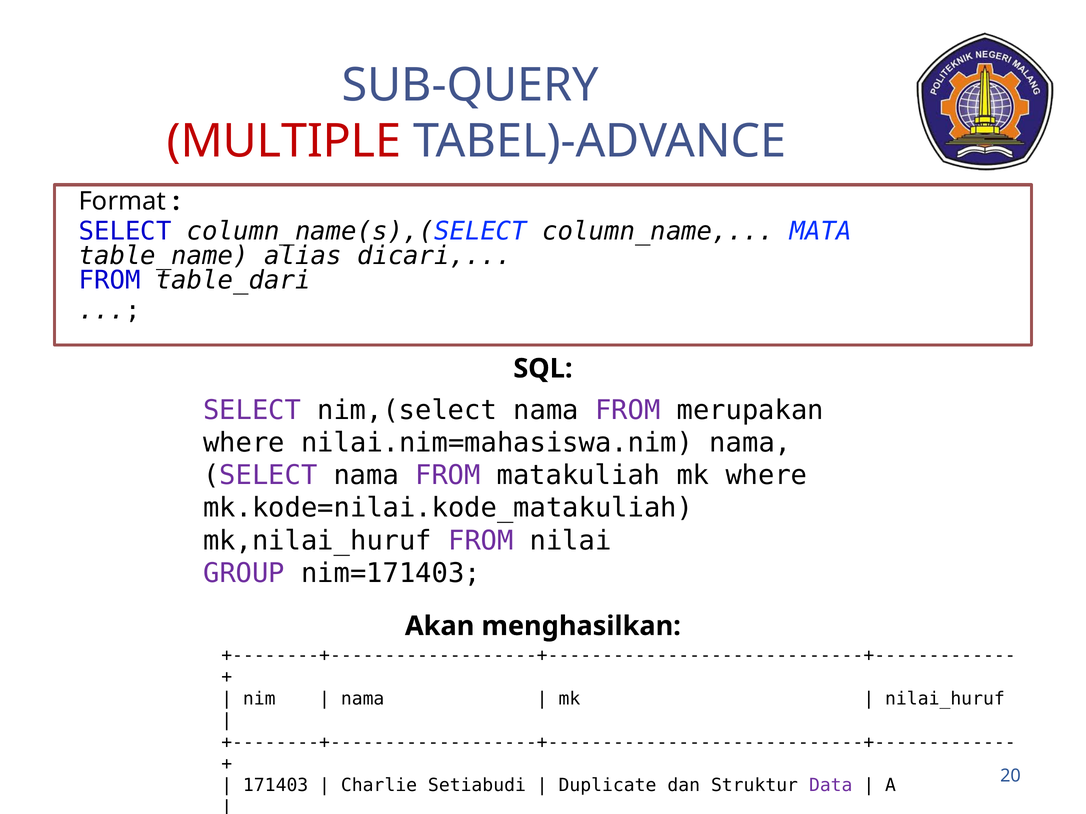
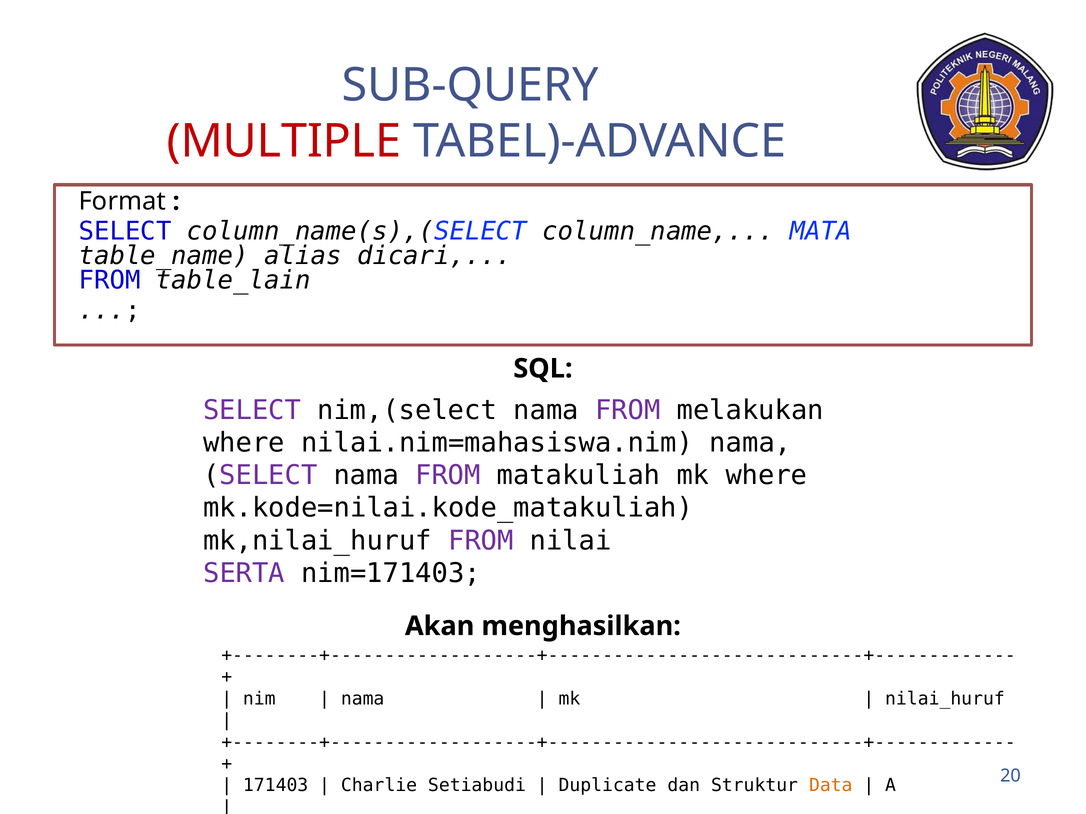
table_dari: table_dari -> table_lain (233, 281)
merupakan: merupakan -> melakukan (750, 411)
GROUP: GROUP -> SERTA (244, 574)
Data colour: purple -> orange (831, 786)
